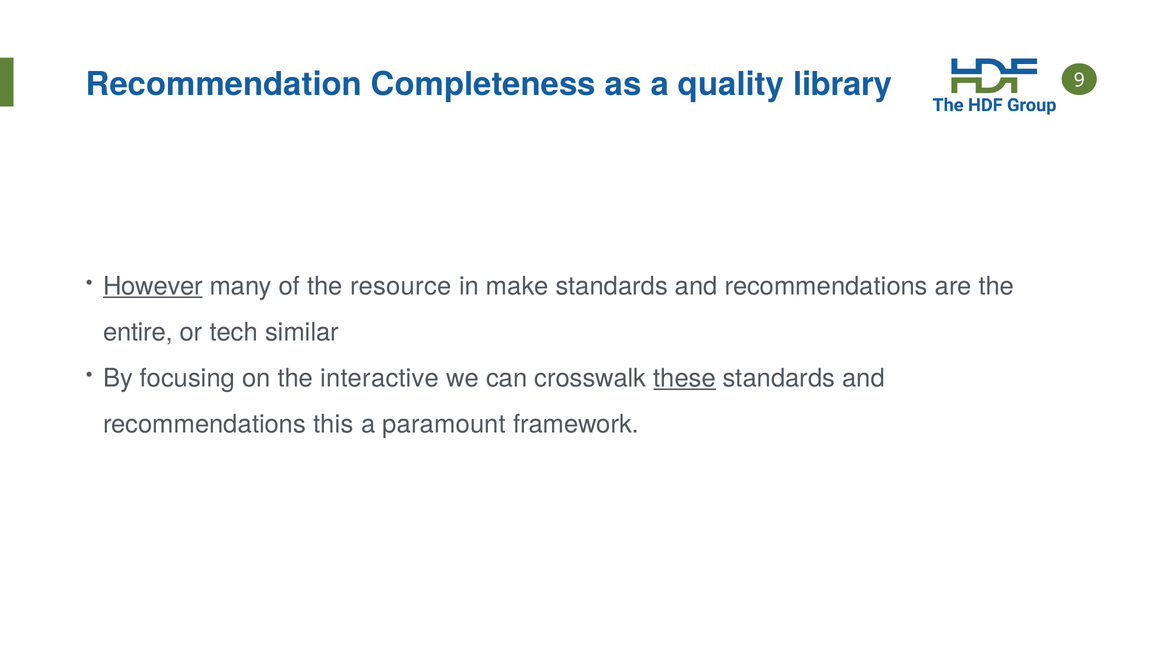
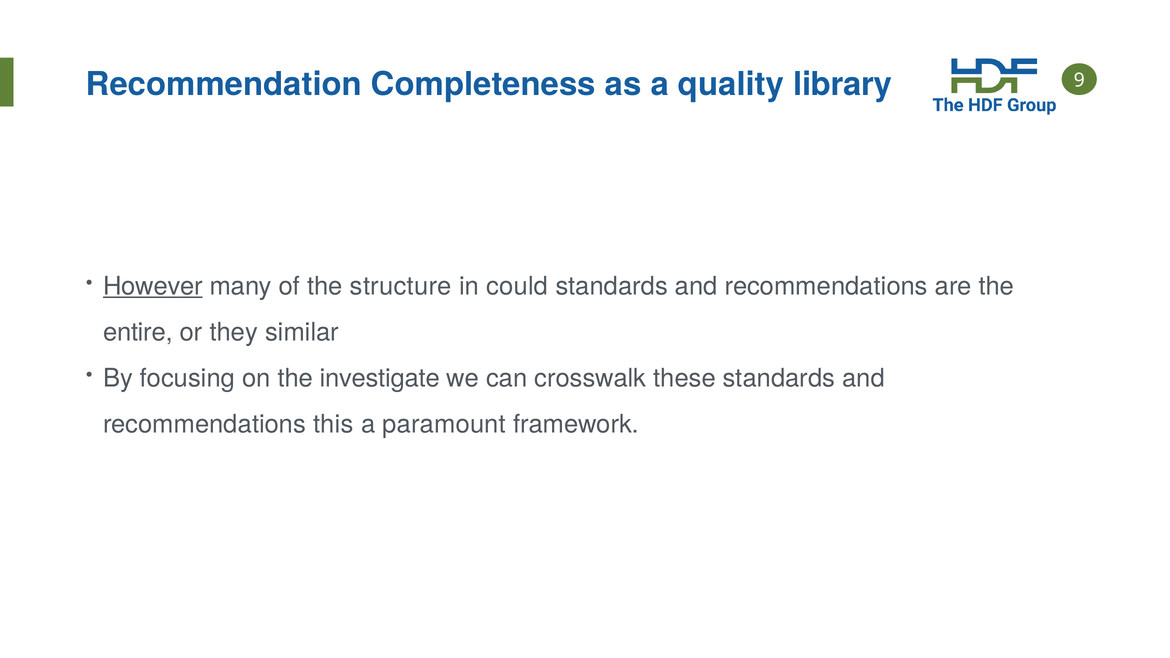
resource: resource -> structure (401, 286)
make: make -> could (517, 286)
tech: tech -> they (234, 332)
interactive: interactive -> investigate (380, 379)
these underline: present -> none (685, 379)
